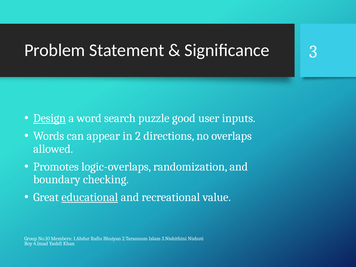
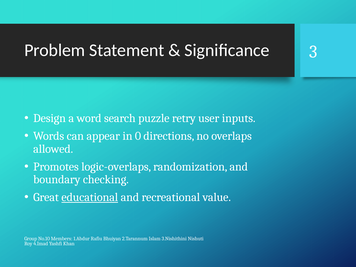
Design underline: present -> none (50, 118)
good: good -> retry (184, 118)
2: 2 -> 0 (138, 136)
